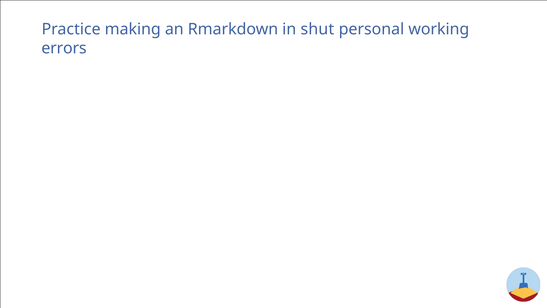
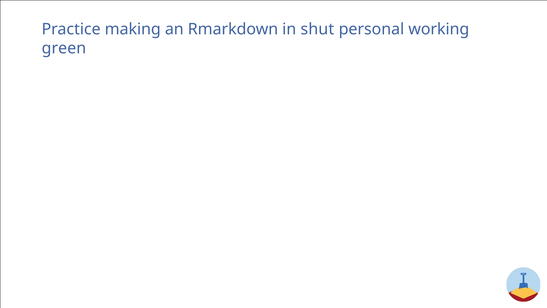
errors: errors -> green (64, 48)
